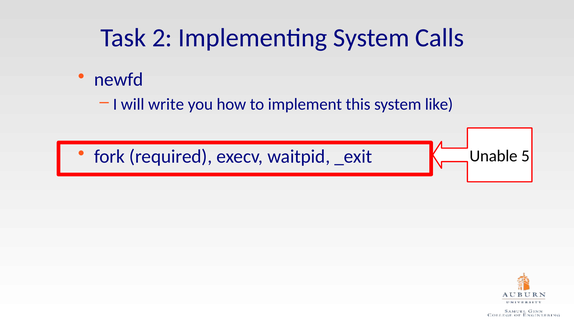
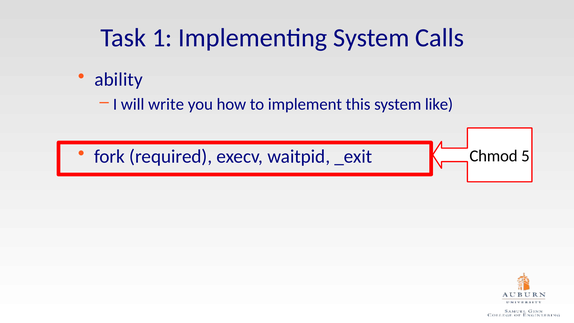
2: 2 -> 1 (162, 38)
newfd: newfd -> ability (119, 79)
Unable: Unable -> Chmod (494, 156)
